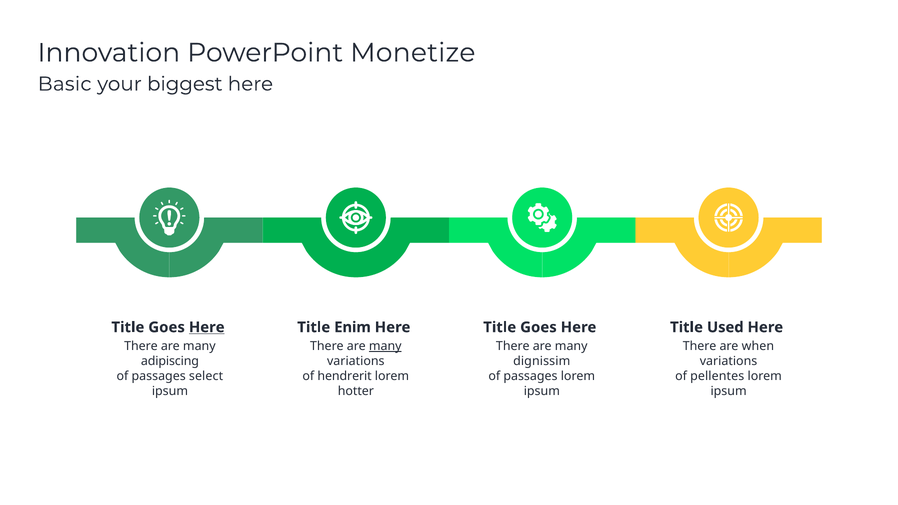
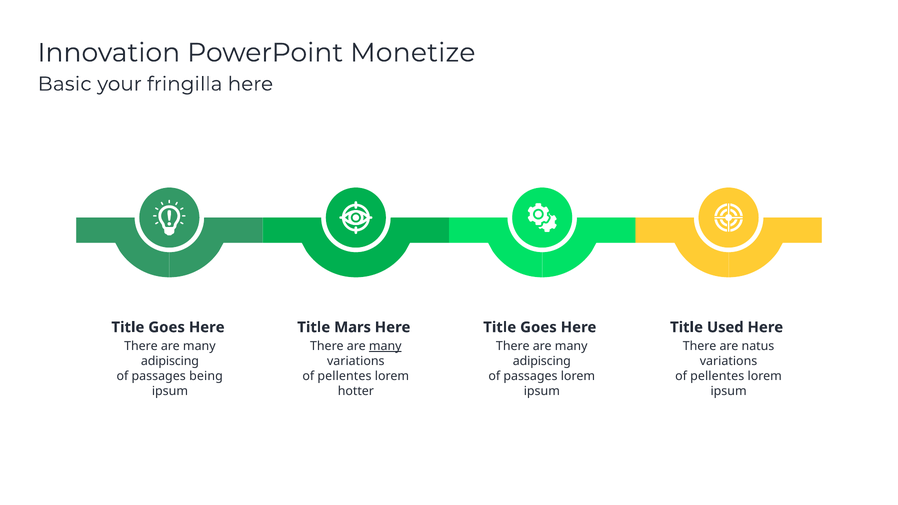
biggest: biggest -> fringilla (185, 84)
Here underline: present -> none (207, 327)
Enim: Enim -> Mars (353, 327)
when: when -> natus (758, 346)
dignissim: dignissim -> adipiscing (542, 361)
select: select -> being (206, 376)
hendrerit: hendrerit -> pellentes (344, 376)
